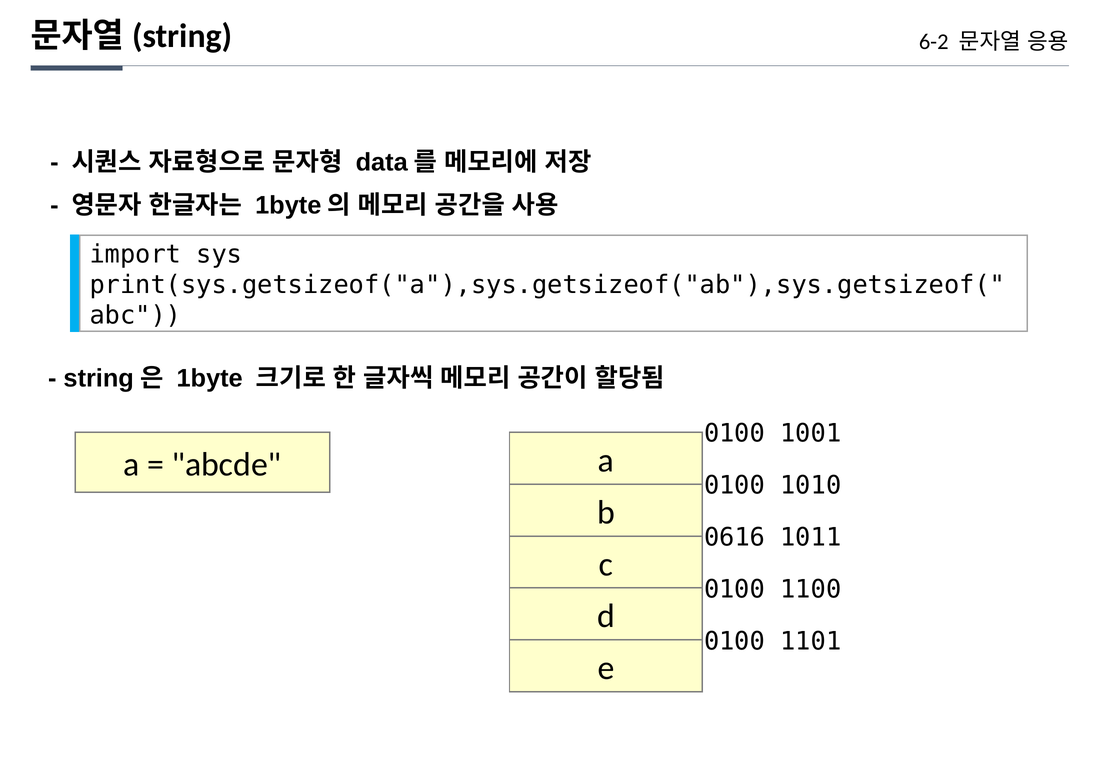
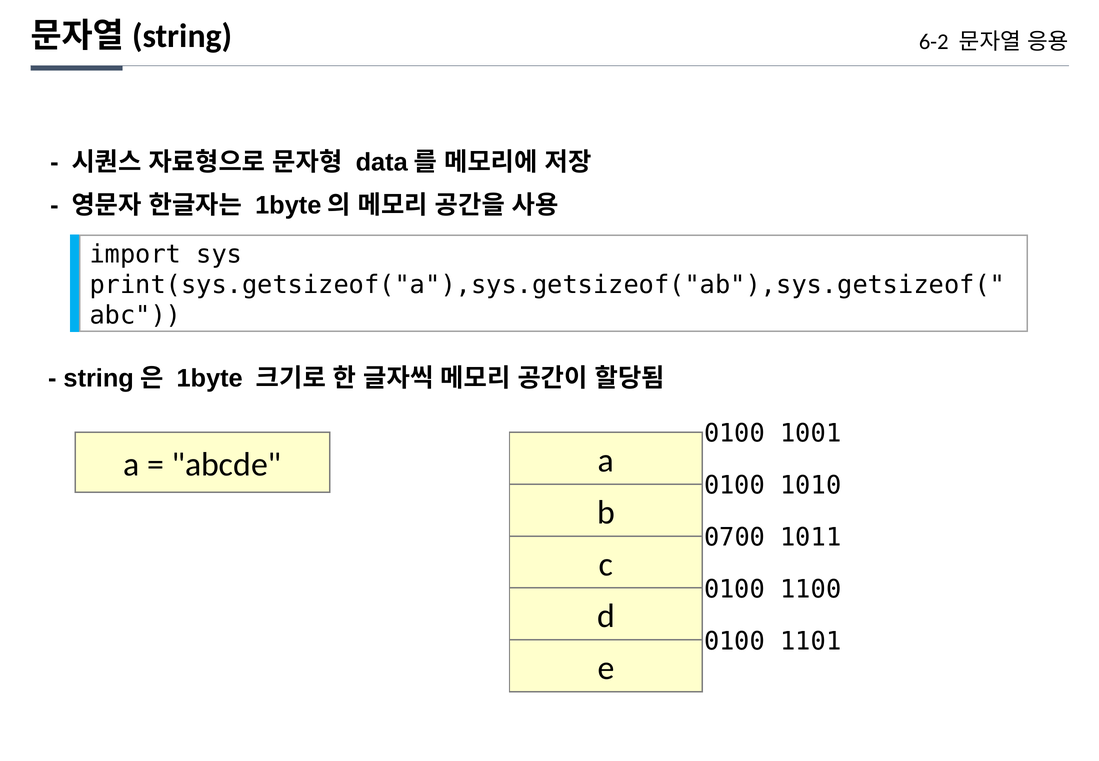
0616: 0616 -> 0700 (735, 537)
